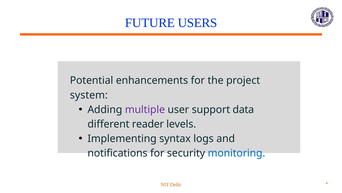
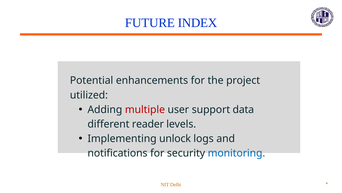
USERS: USERS -> INDEX (197, 23)
system: system -> utilized (89, 95)
multiple colour: purple -> red (145, 109)
syntax: syntax -> unlock (175, 138)
